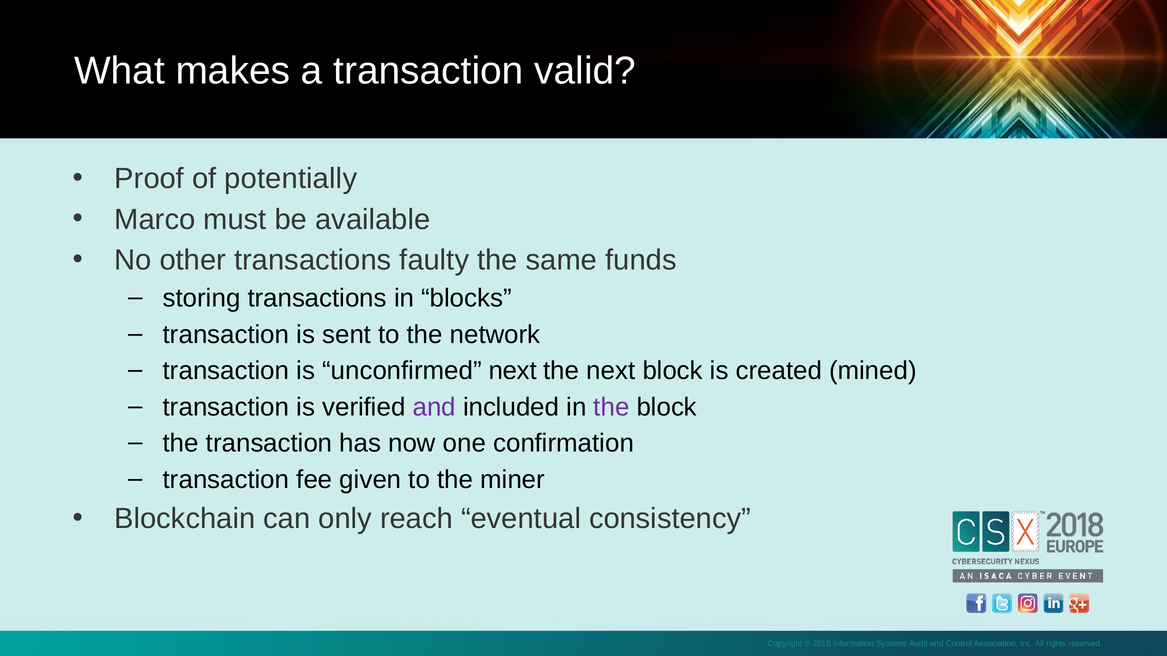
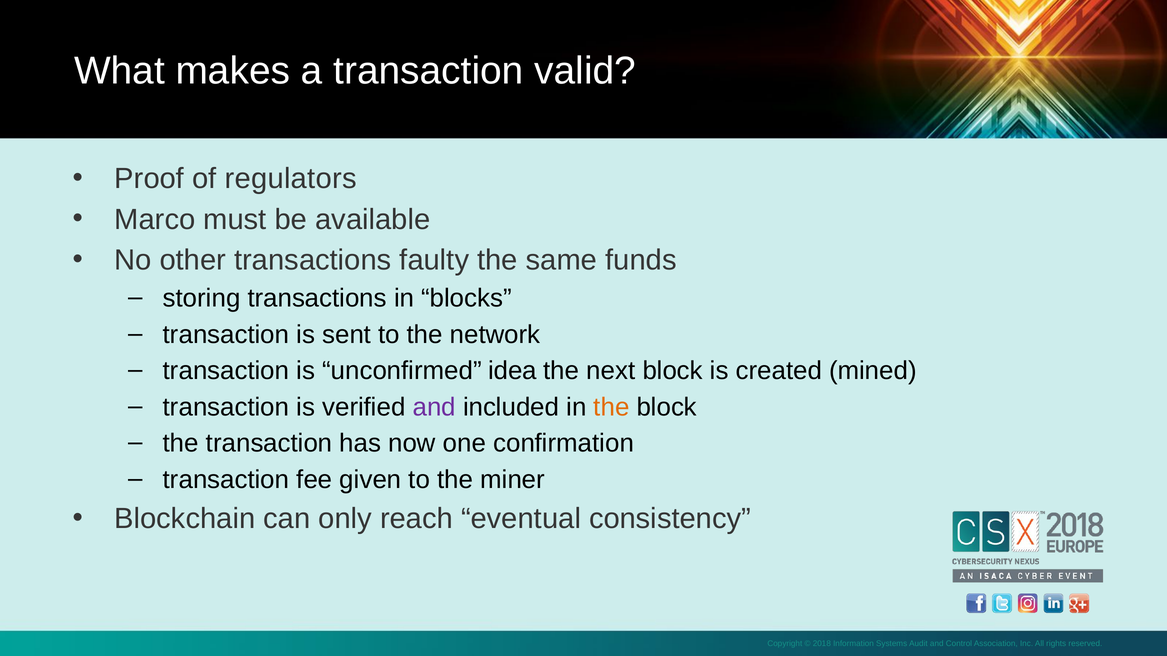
potentially: potentially -> regulators (291, 179)
unconfirmed next: next -> idea (513, 371)
the colour: purple -> orange (611, 407)
